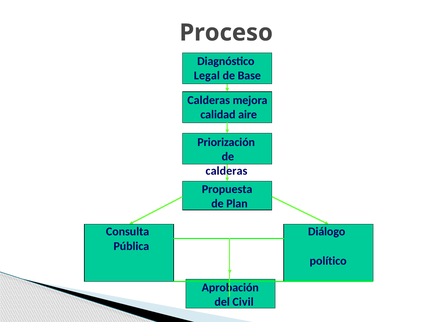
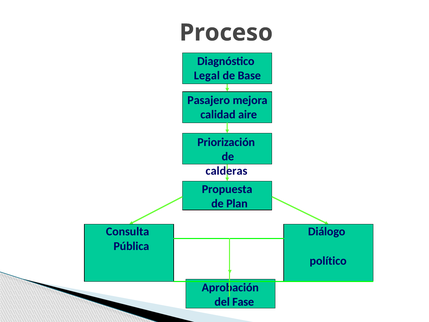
Calderas: Calderas -> Pasajero (209, 100)
Civil: Civil -> Fase (243, 302)
